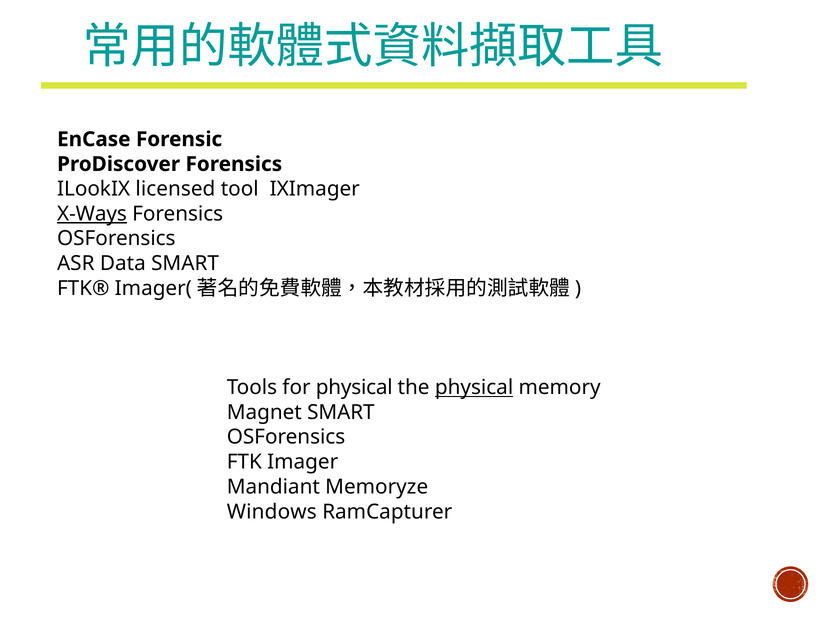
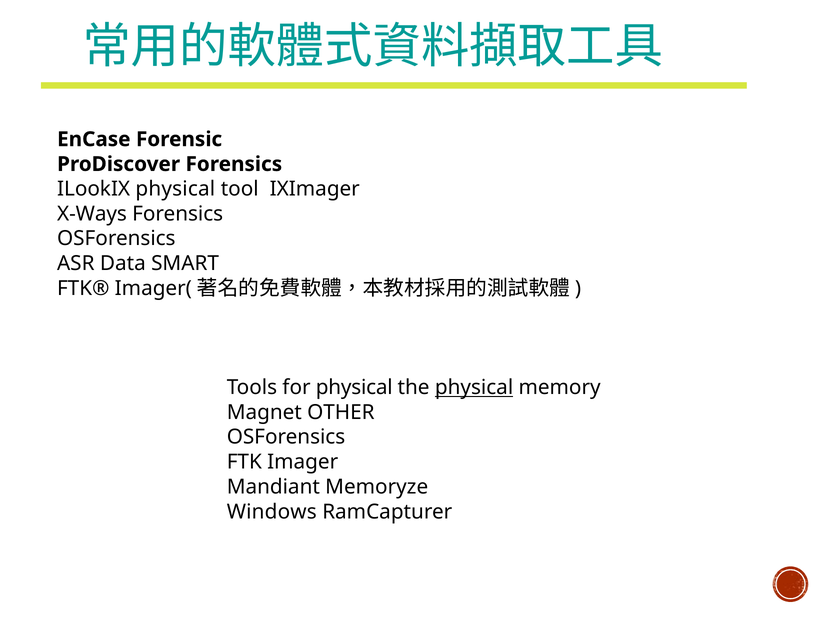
ILookIX licensed: licensed -> physical (175, 189)
X-Ways underline: present -> none (92, 214)
Magnet SMART: SMART -> OTHER (341, 413)
